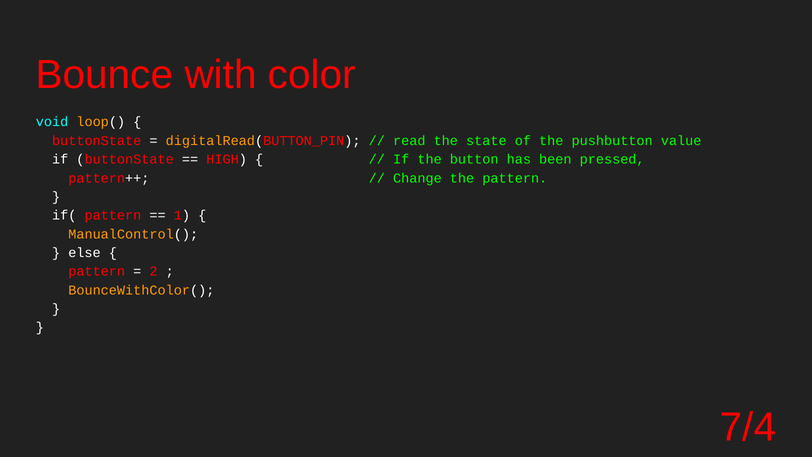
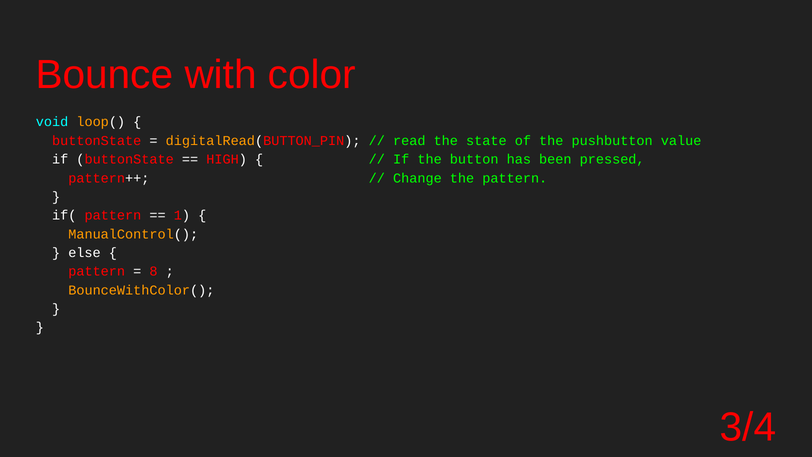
2: 2 -> 8 (154, 271)
7/4: 7/4 -> 3/4 (748, 427)
